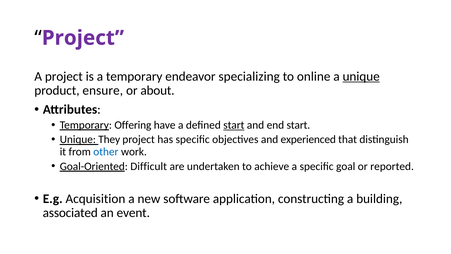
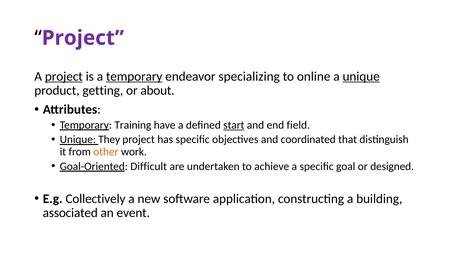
project underline: none -> present (64, 76)
temporary underline: none -> present (134, 76)
ensure: ensure -> getting (103, 90)
Offering: Offering -> Training (133, 125)
end start: start -> field (298, 125)
experienced: experienced -> coordinated (308, 139)
other colour: blue -> orange (106, 152)
reported: reported -> designed (392, 166)
Acquisition: Acquisition -> Collectively (96, 199)
